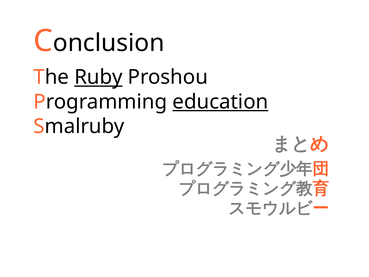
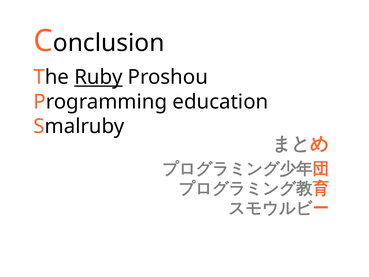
education underline: present -> none (220, 102)
